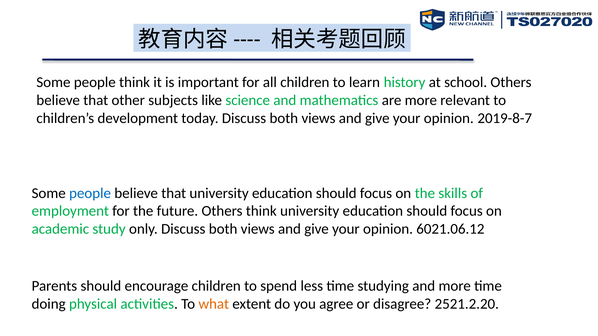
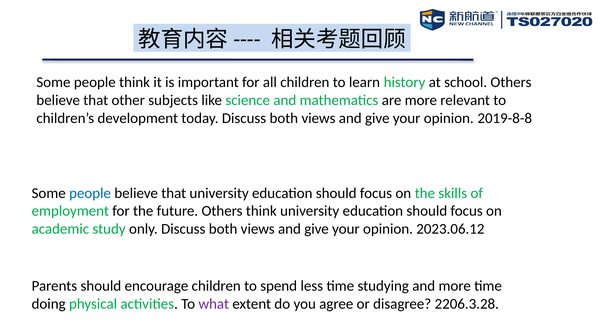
2019-8-7: 2019-8-7 -> 2019-8-8 (505, 118)
6021.06.12: 6021.06.12 -> 2023.06.12 (450, 229)
what colour: orange -> purple (214, 304)
2521.2.20: 2521.2.20 -> 2206.3.28 (467, 304)
